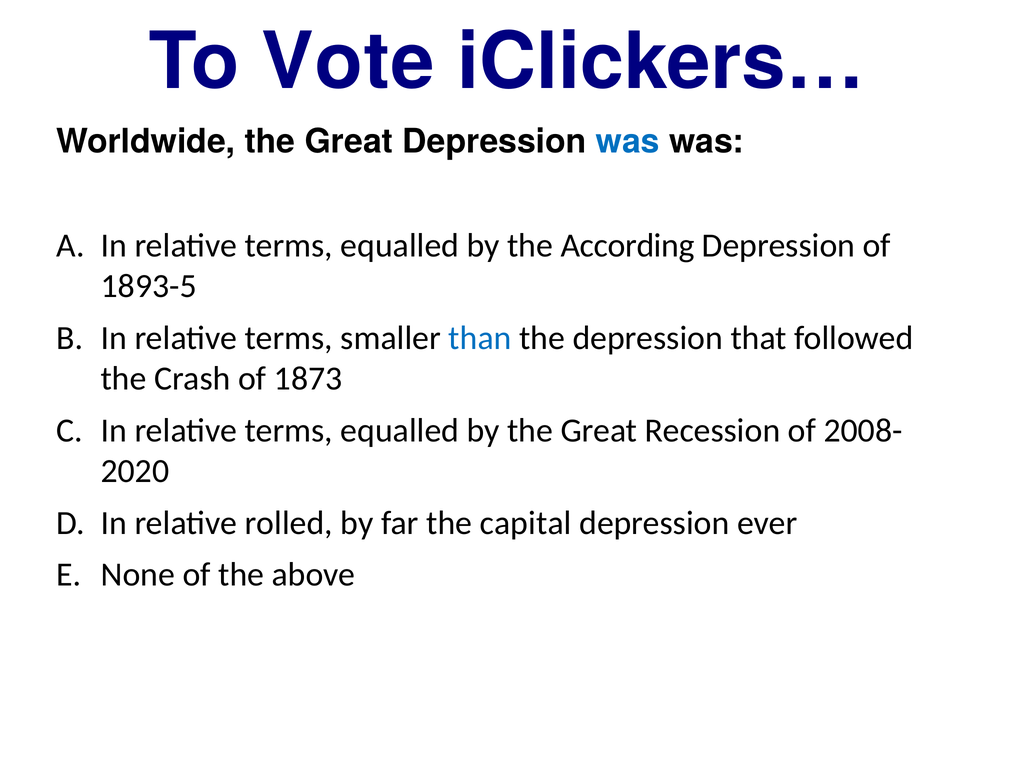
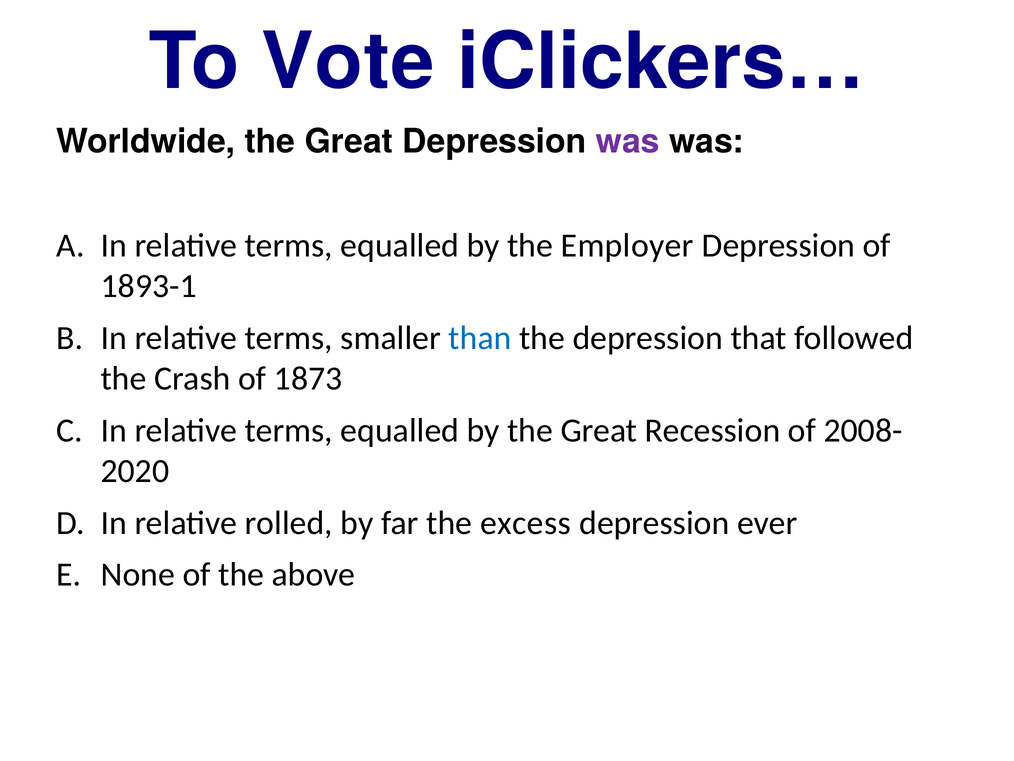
was colour: blue -> purple (628, 142)
According: According -> Employer (627, 245)
1893-5: 1893-5 -> 1893-1 (149, 286)
capital: capital -> excess (526, 523)
